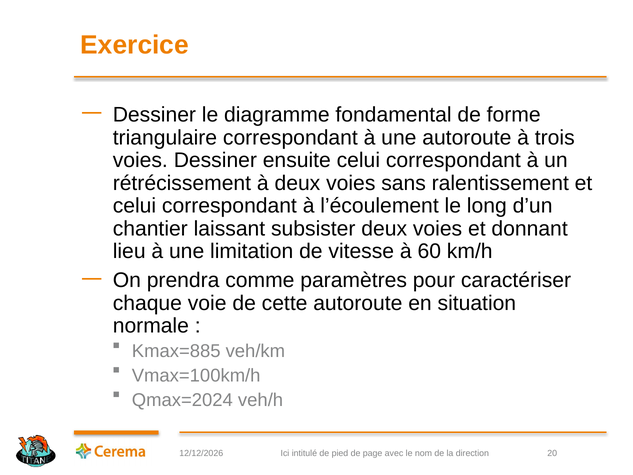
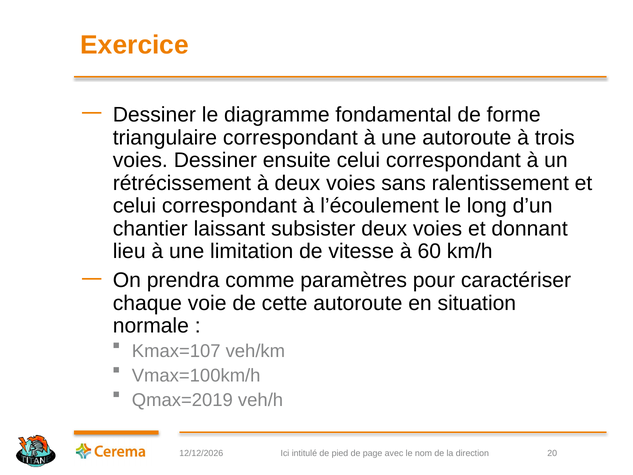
Kmax=885: Kmax=885 -> Kmax=107 (176, 351)
Qmax=2024: Qmax=2024 -> Qmax=2019 (182, 400)
